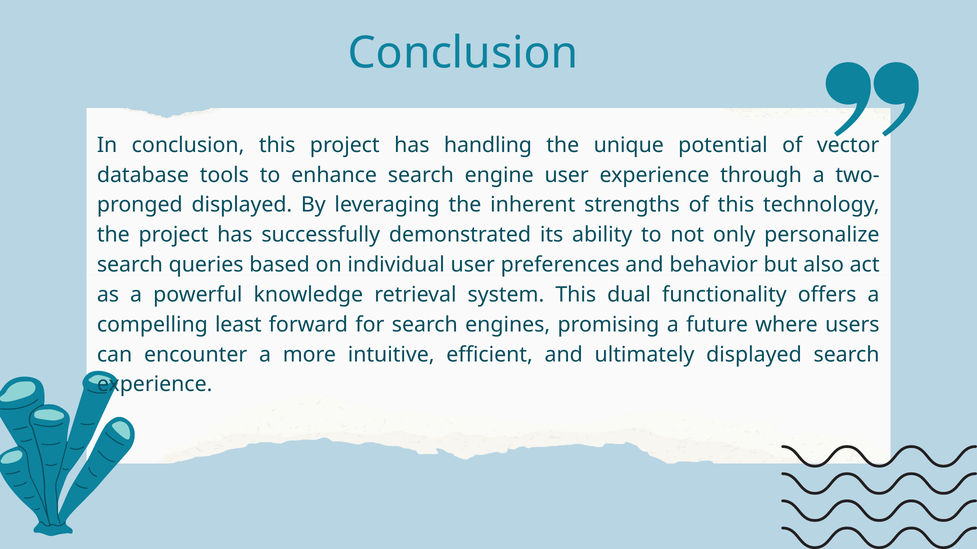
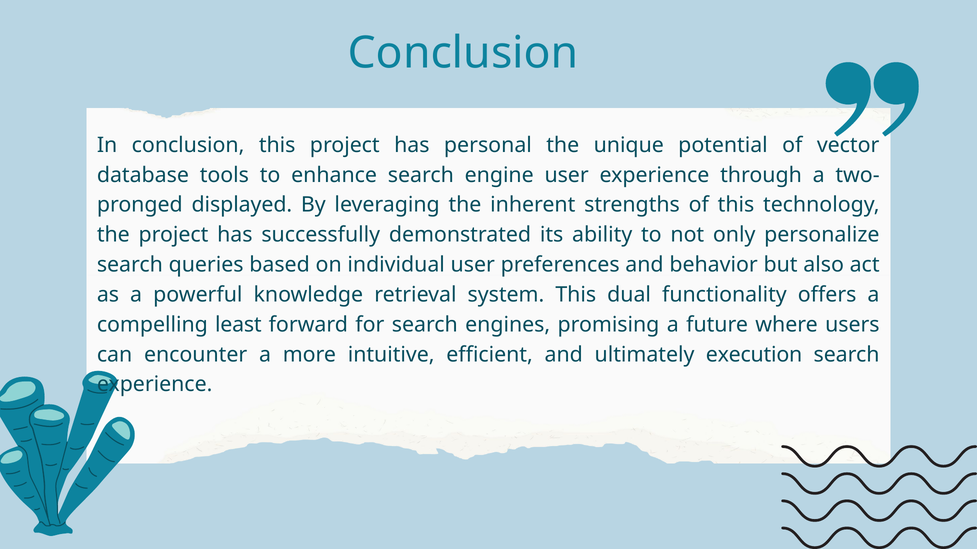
handling: handling -> personal (488, 145)
ultimately displayed: displayed -> execution (754, 355)
